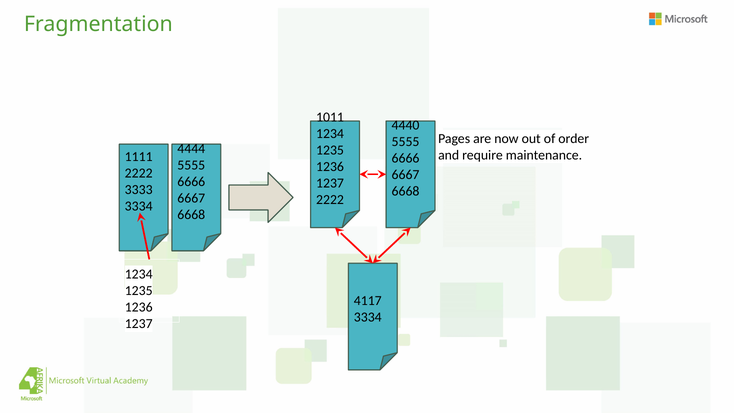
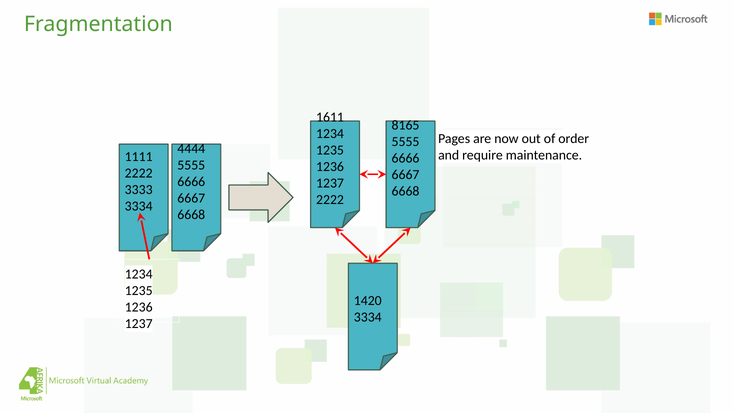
1011: 1011 -> 1611 (330, 117)
4440: 4440 -> 8165 (406, 125)
4117: 4117 -> 1420 (368, 301)
